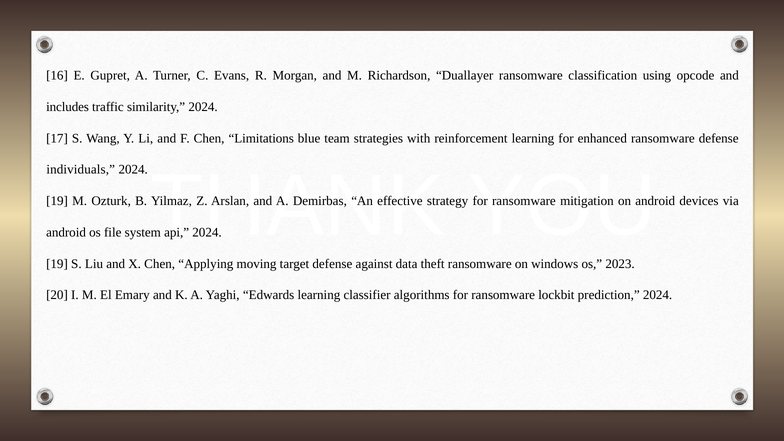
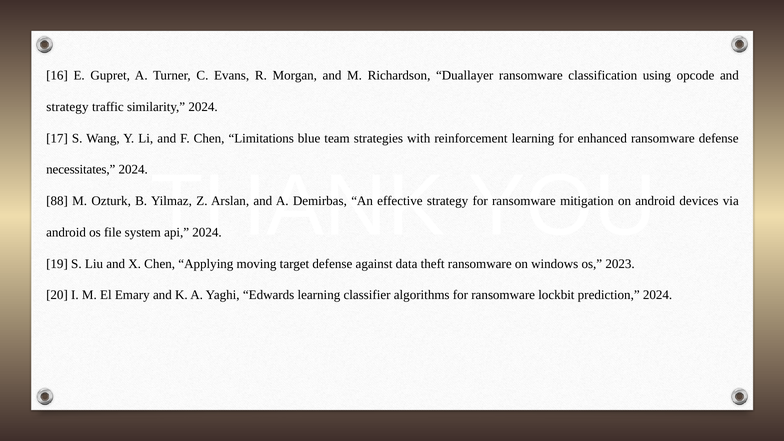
includes: includes -> strategy (67, 107)
individuals: individuals -> necessitates (81, 170)
19: 19 -> 88 (57, 201)
